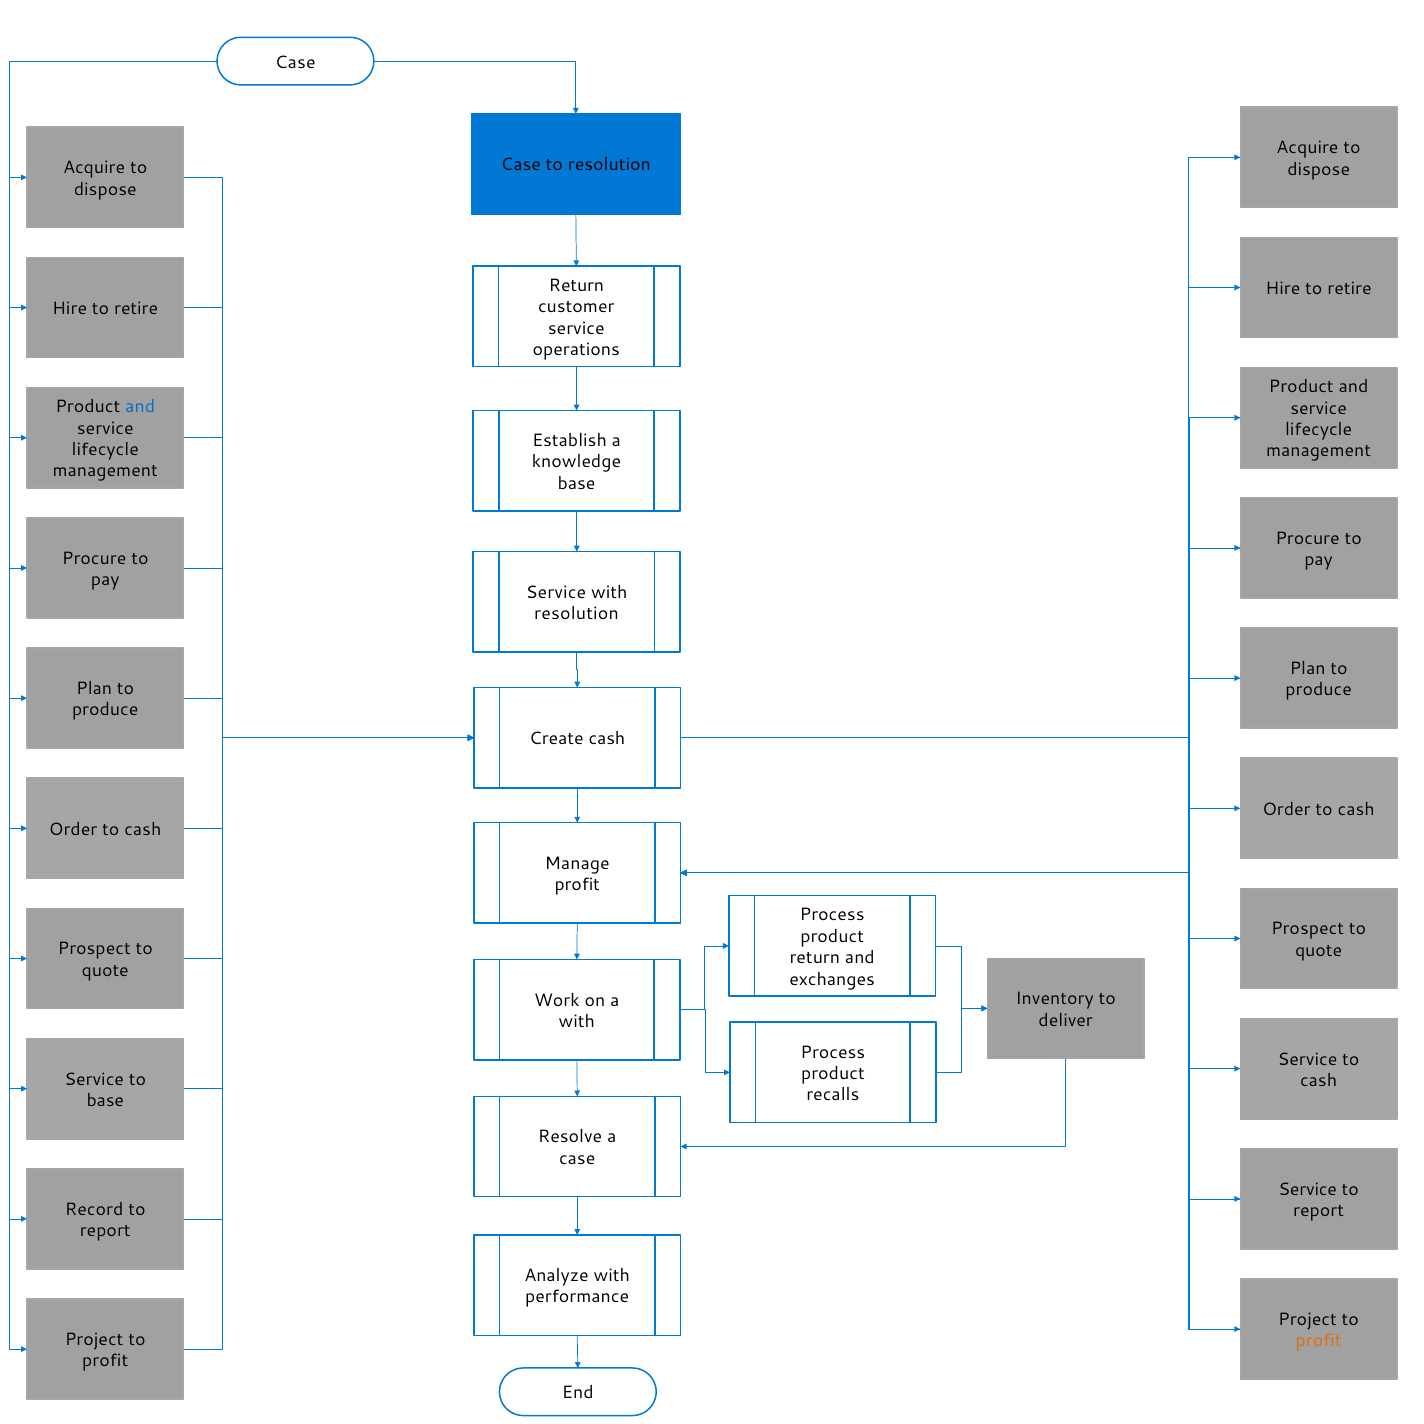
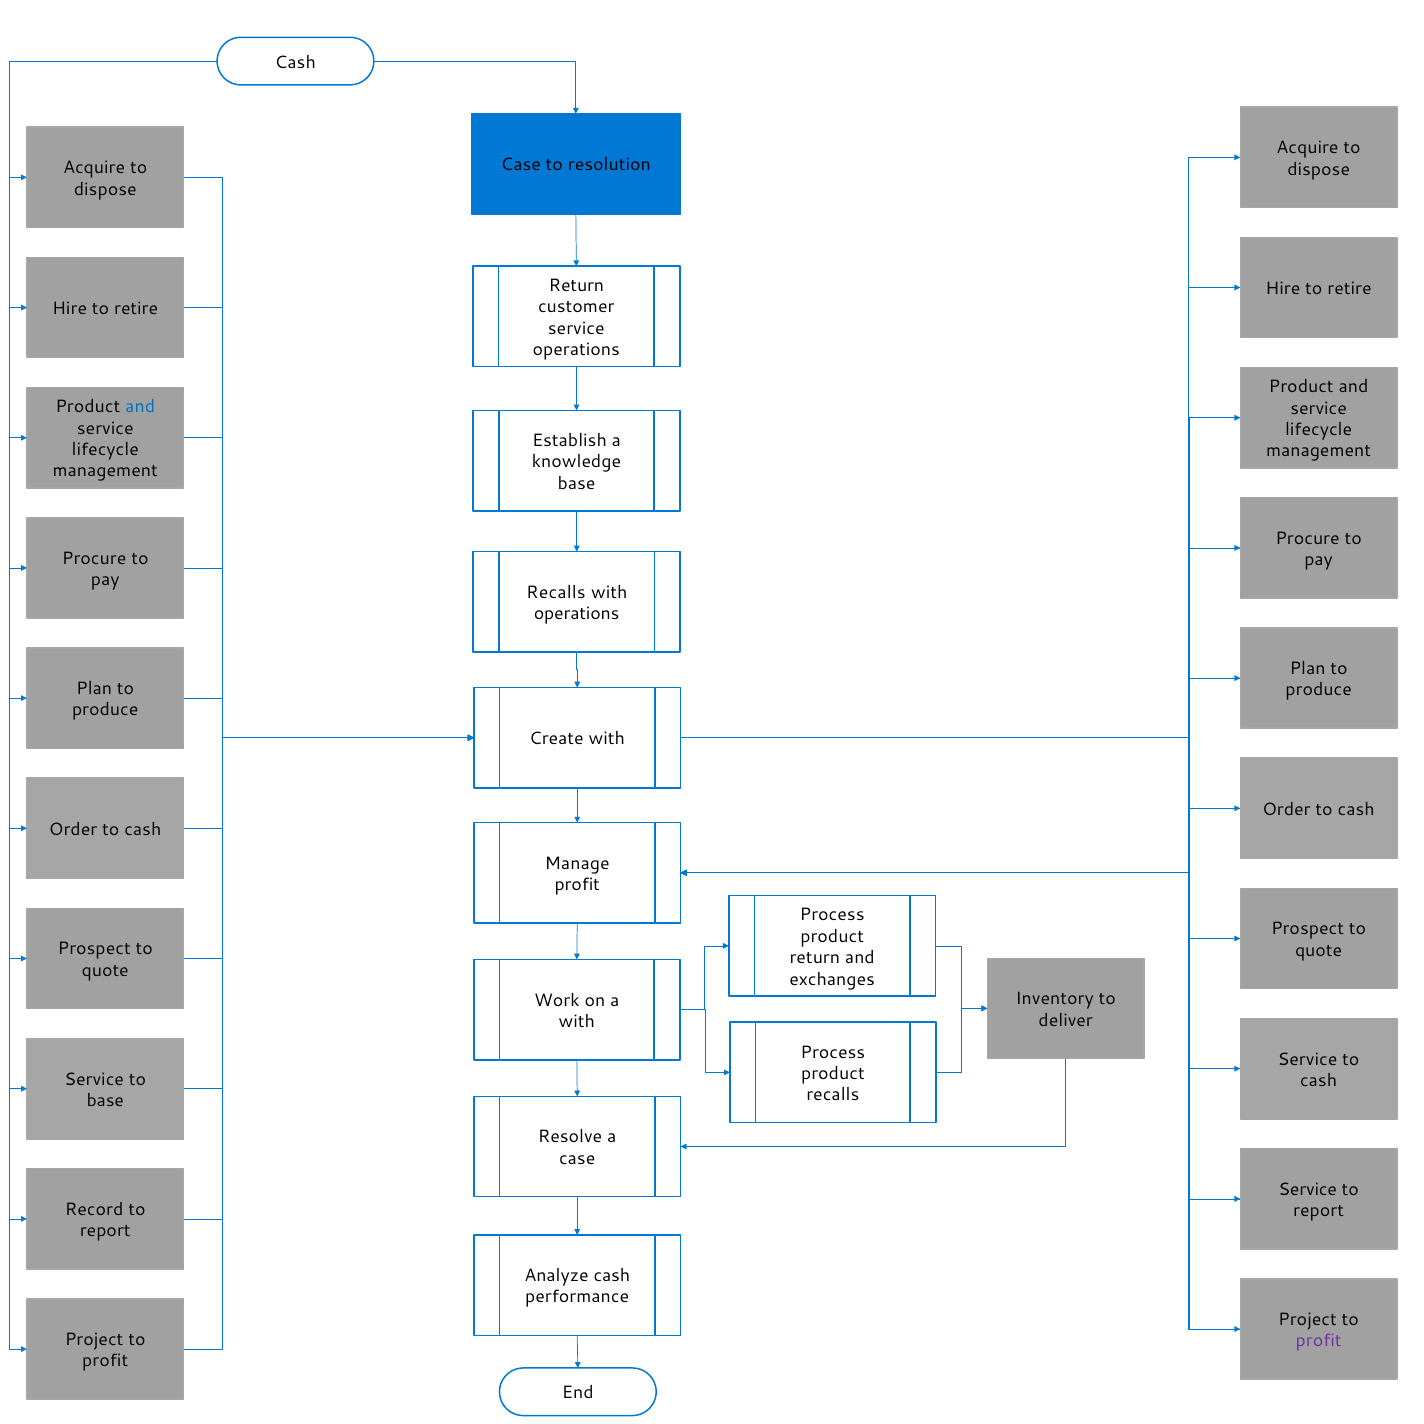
Case: Case -> Cash (295, 62)
Service: Service -> Recalls (556, 592)
resolution: resolution -> operations (577, 614)
Create cash: cash -> with (607, 739)
Analyze with: with -> cash (612, 1276)
profit colour: orange -> purple (1319, 1341)
